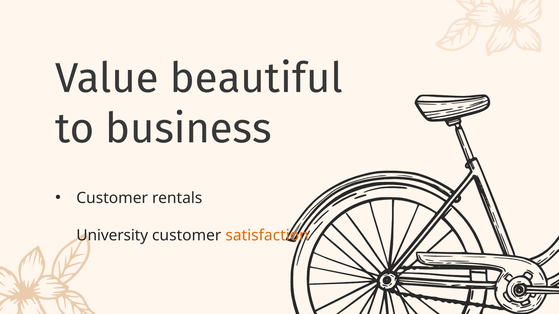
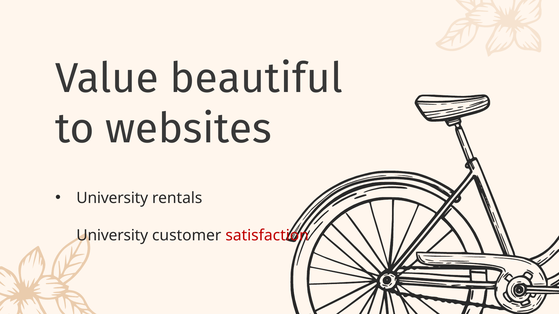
business: business -> websites (188, 129)
Customer: Customer -> University (112, 198)
satisfaction colour: orange -> red (267, 236)
